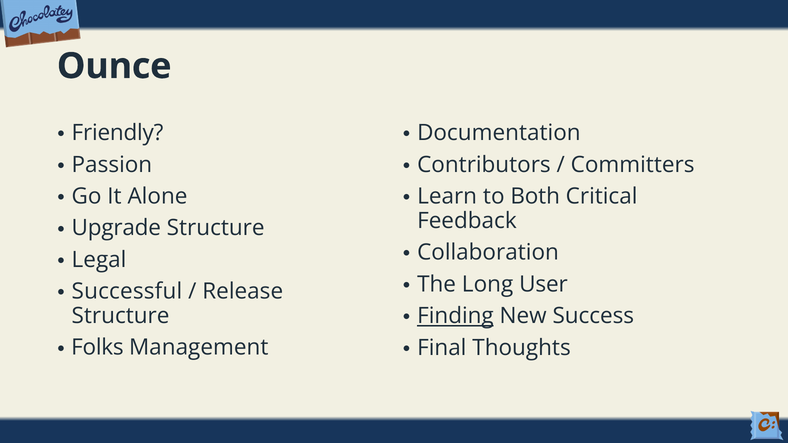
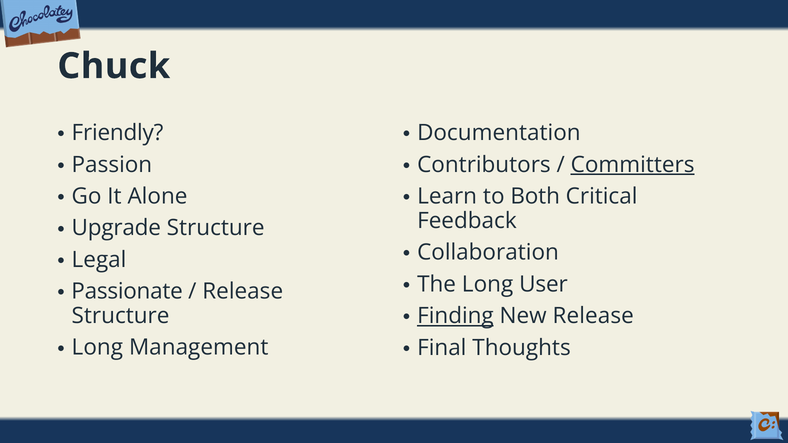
Ounce: Ounce -> Chuck (114, 66)
Committers underline: none -> present (633, 165)
Successful: Successful -> Passionate (127, 292)
New Success: Success -> Release (593, 316)
Folks: Folks -> Long (97, 348)
